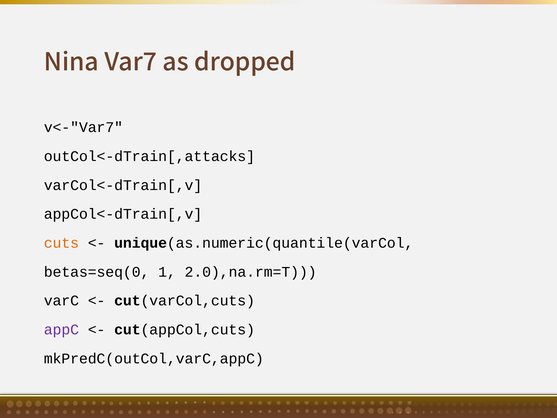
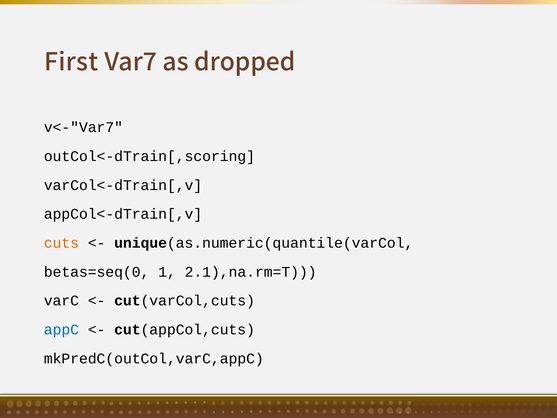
Nina: Nina -> First (71, 62)
outCol<-dTrain[,attacks: outCol<-dTrain[,attacks -> outCol<-dTrain[,scoring (149, 156)
2.0),na.rm=T: 2.0),na.rm=T -> 2.1),na.rm=T (251, 272)
appC colour: purple -> blue (61, 330)
